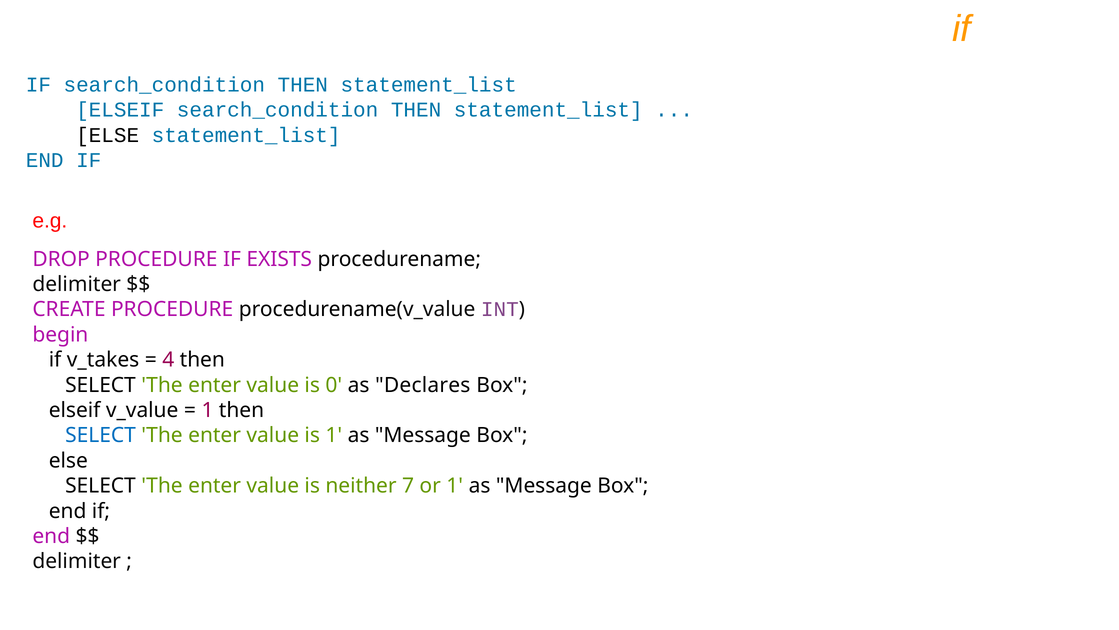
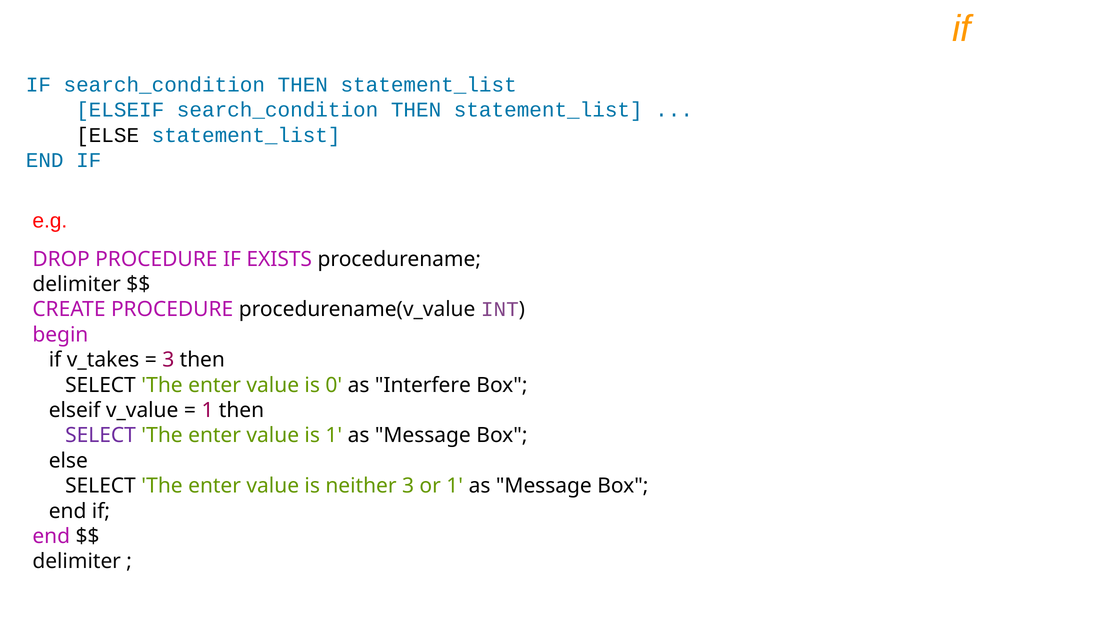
4: 4 -> 3 (168, 360)
Declares: Declares -> Interfere (423, 385)
SELECT colour: blue -> purple (100, 435)
neither 7: 7 -> 3 (408, 485)
